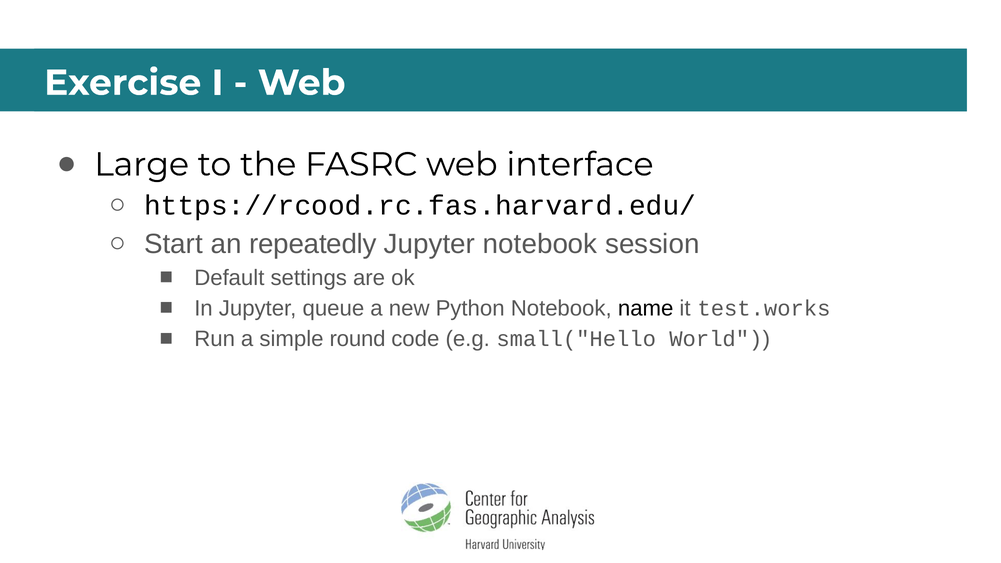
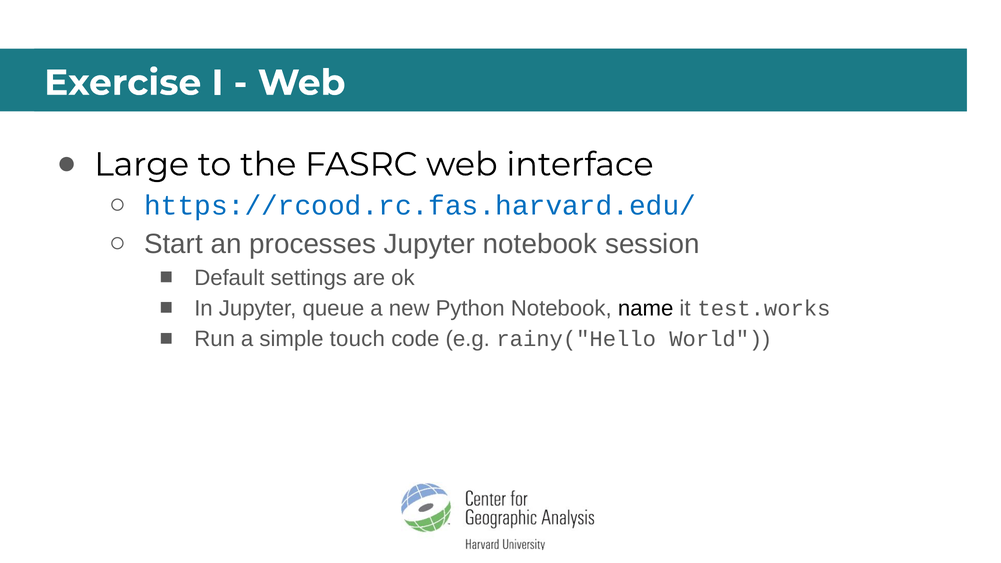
https://rcood.rc.fas.harvard.edu/ colour: black -> blue (420, 206)
repeatedly: repeatedly -> processes (313, 244)
round: round -> touch (357, 339)
small("Hello: small("Hello -> rainy("Hello (576, 339)
